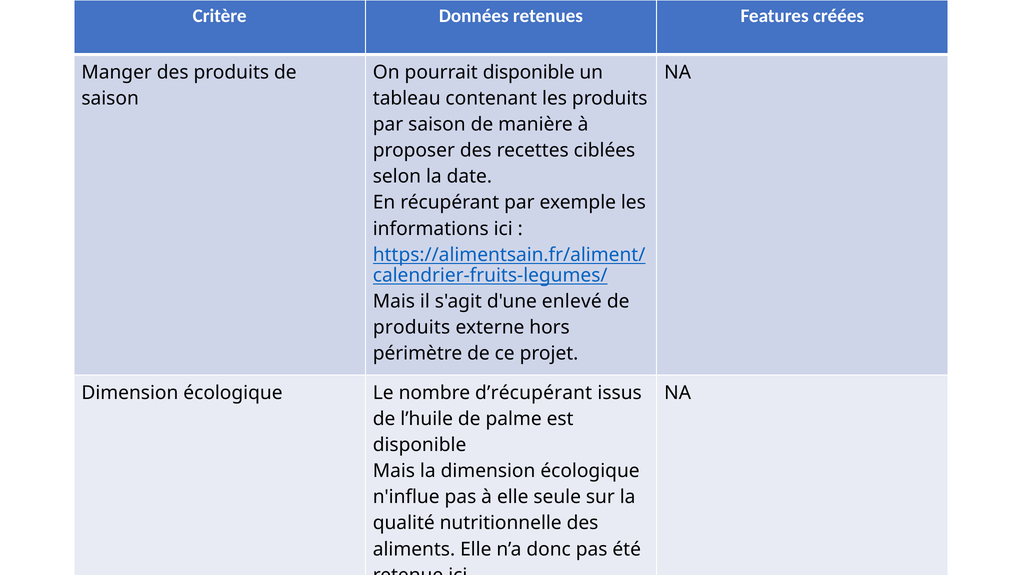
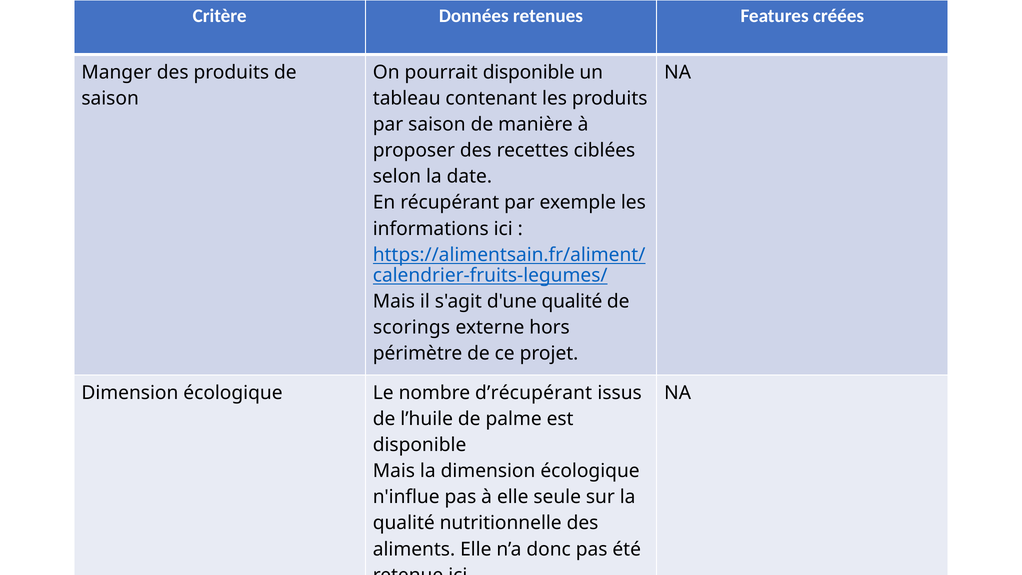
d'une enlevé: enlevé -> qualité (572, 301)
produits: produits -> scorings (412, 327)
